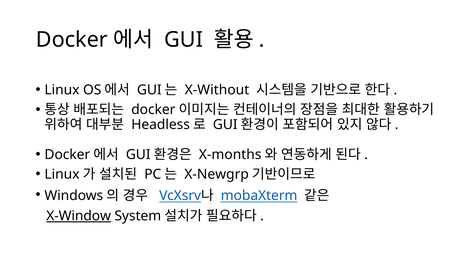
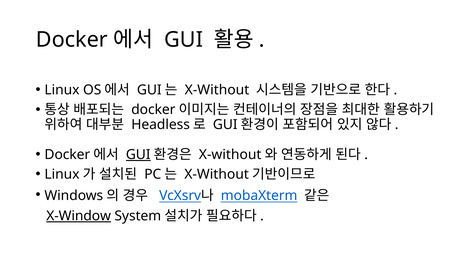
GUI underline: none -> present (138, 154)
X-months: X-months -> X-without (230, 154)
X-Newgrp: X-Newgrp -> X-Without (217, 174)
